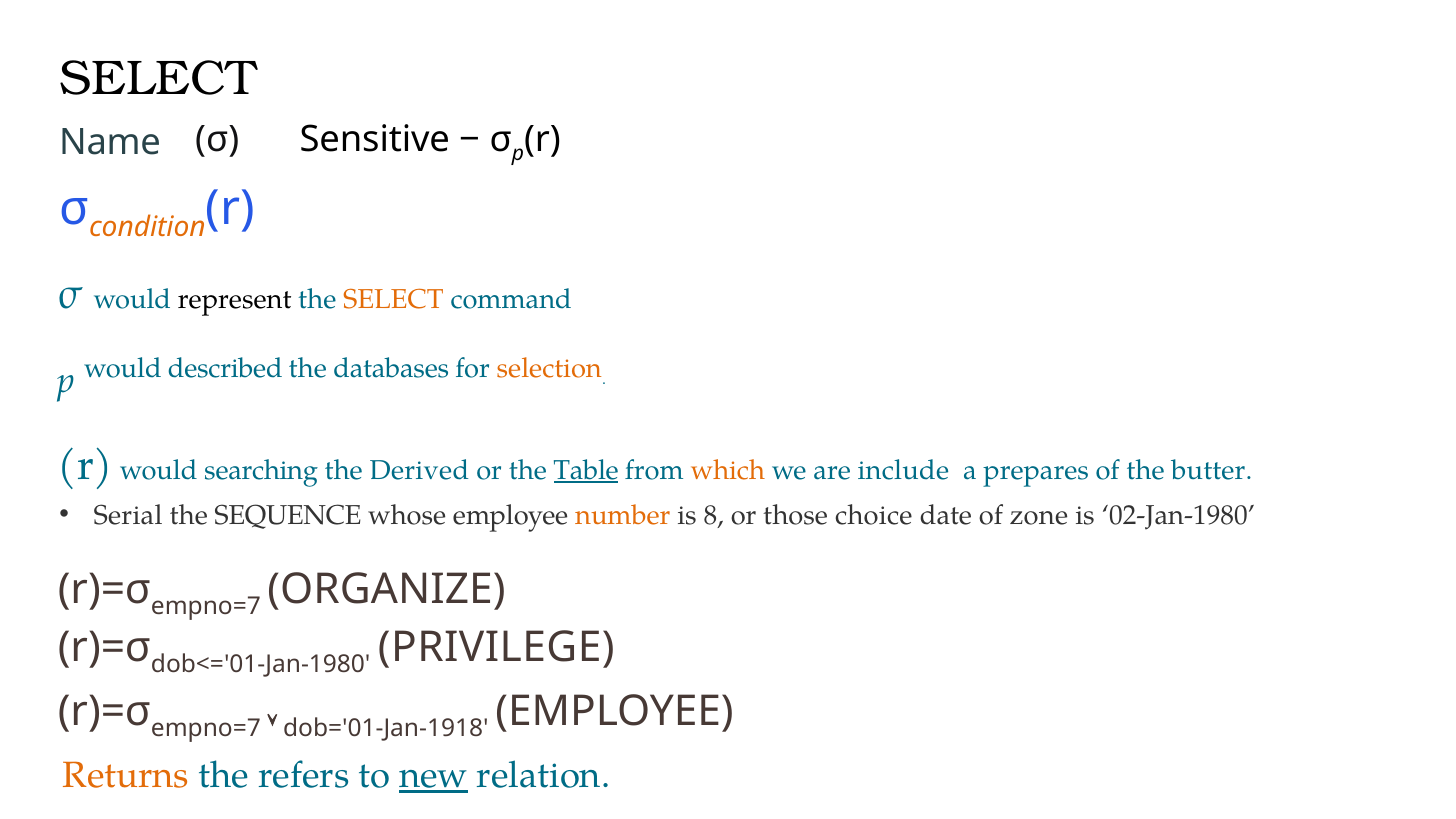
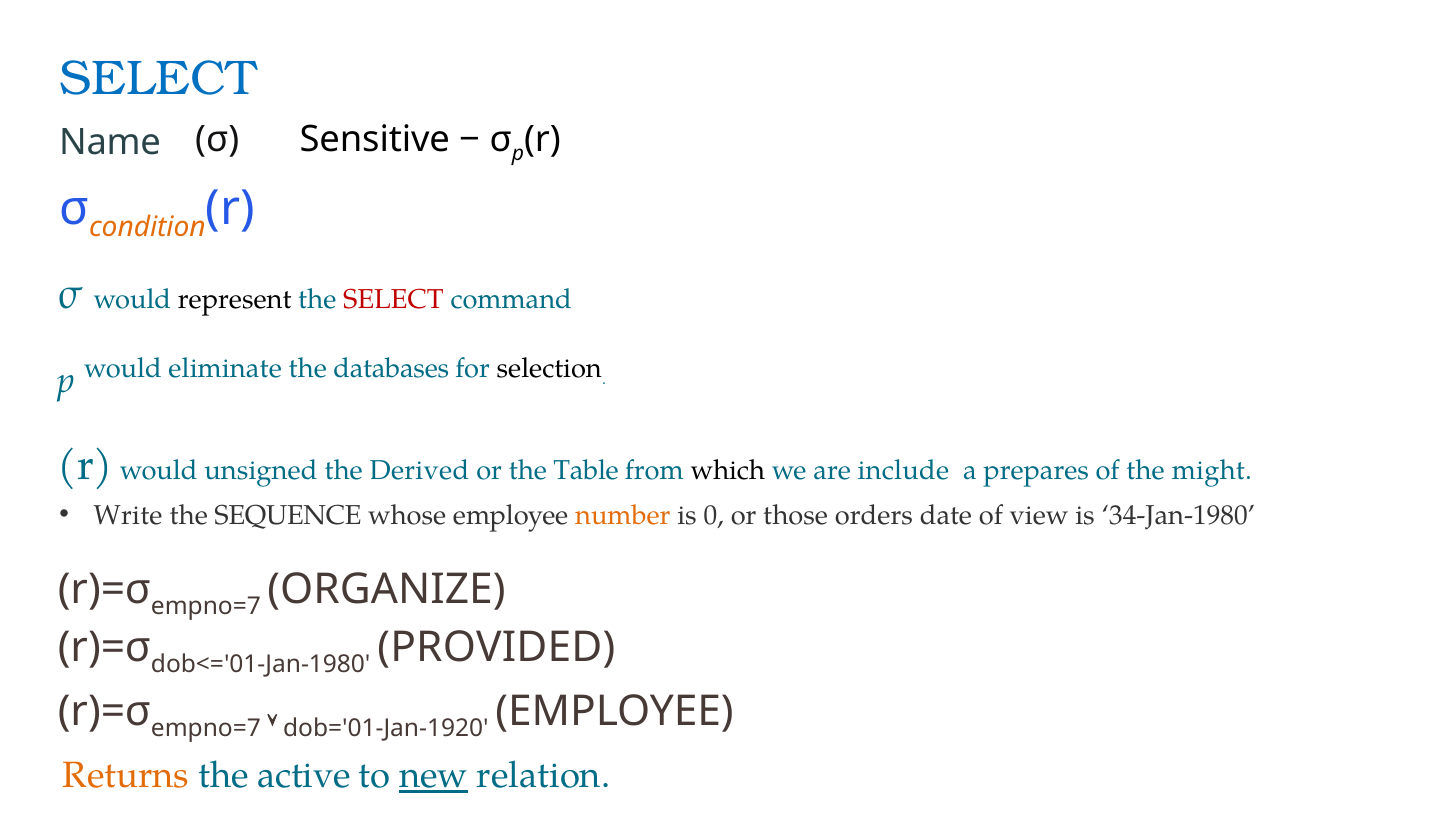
SELECT colour: black -> blue (158, 78)
SELECT colour: orange -> red (393, 299)
described: described -> eliminate (225, 369)
selection colour: orange -> black (549, 369)
searching: searching -> unsigned (261, 470)
Table underline: present -> none (586, 470)
which colour: orange -> black (728, 470)
butter: butter -> might (1212, 470)
Serial: Serial -> Write (128, 515)
8: 8 -> 0 (714, 515)
choice: choice -> orders (874, 515)
zone: zone -> view (1039, 515)
02-Jan-1980: 02-Jan-1980 -> 34-Jan-1980 (1178, 515)
PRIVILEGE: PRIVILEGE -> PROVIDED (496, 647)
dob='01-Jan-1918: dob='01-Jan-1918 -> dob='01-Jan-1920 (386, 728)
refers: refers -> active (304, 776)
